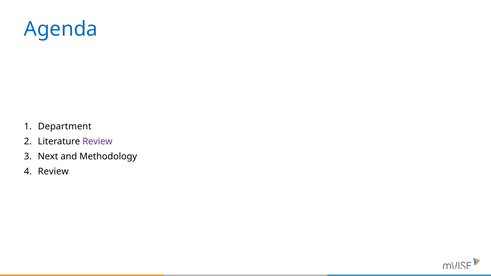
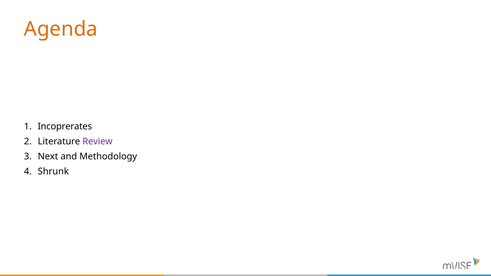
Agenda colour: blue -> orange (61, 29)
Department: Department -> Incoprerates (65, 127)
Review: Review -> Shrunk (53, 172)
